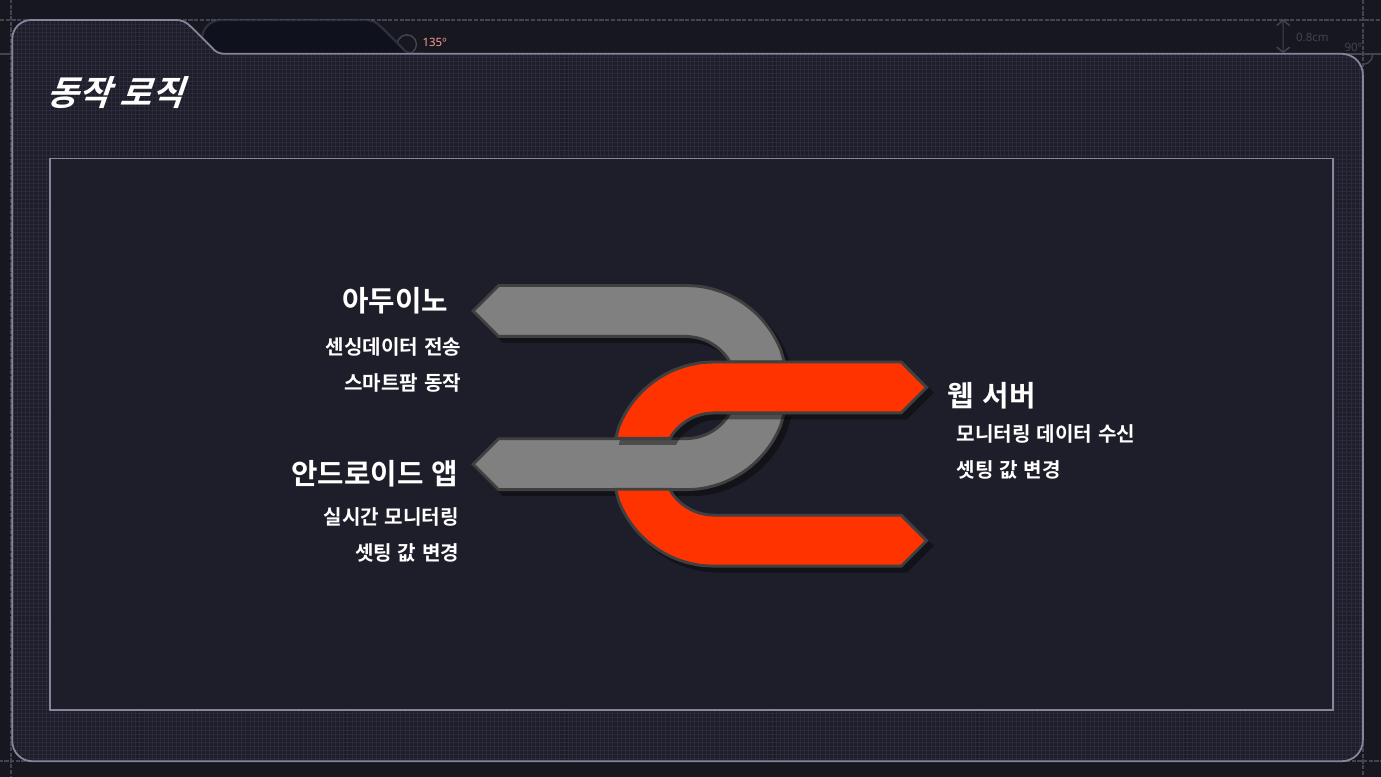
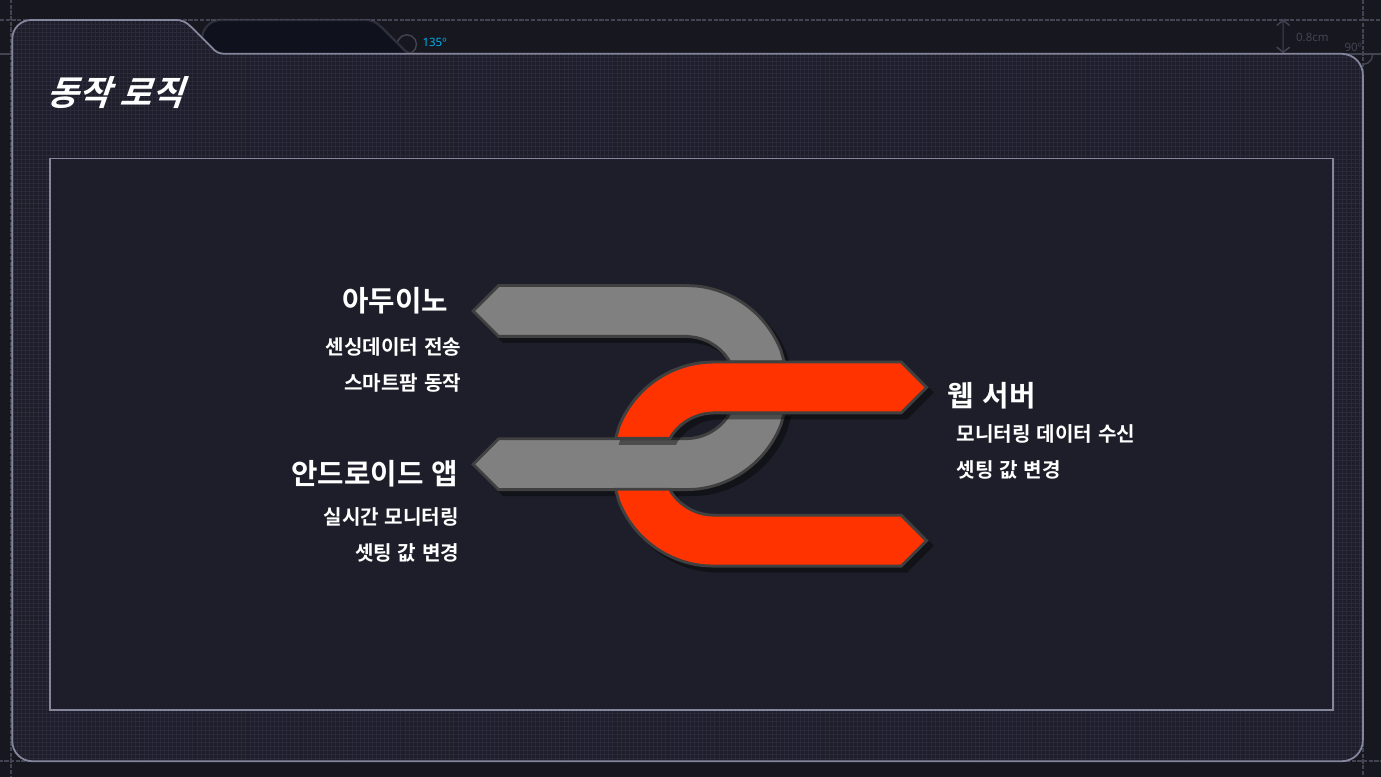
135º colour: pink -> light blue (435, 42)
